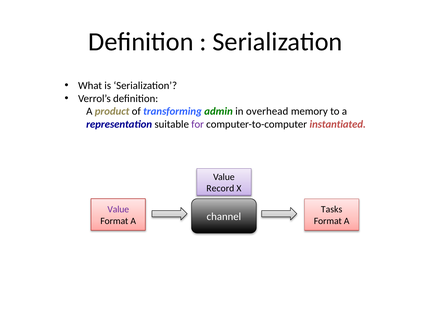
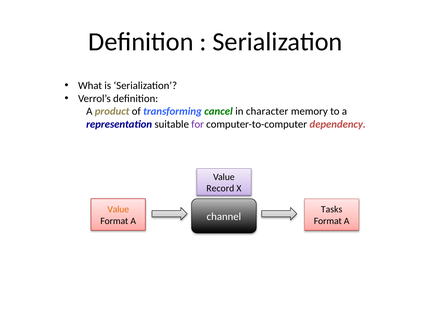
admin: admin -> cancel (219, 112)
overhead: overhead -> character (267, 112)
instantiated: instantiated -> dependency (338, 124)
Value colour: purple -> orange (118, 210)
